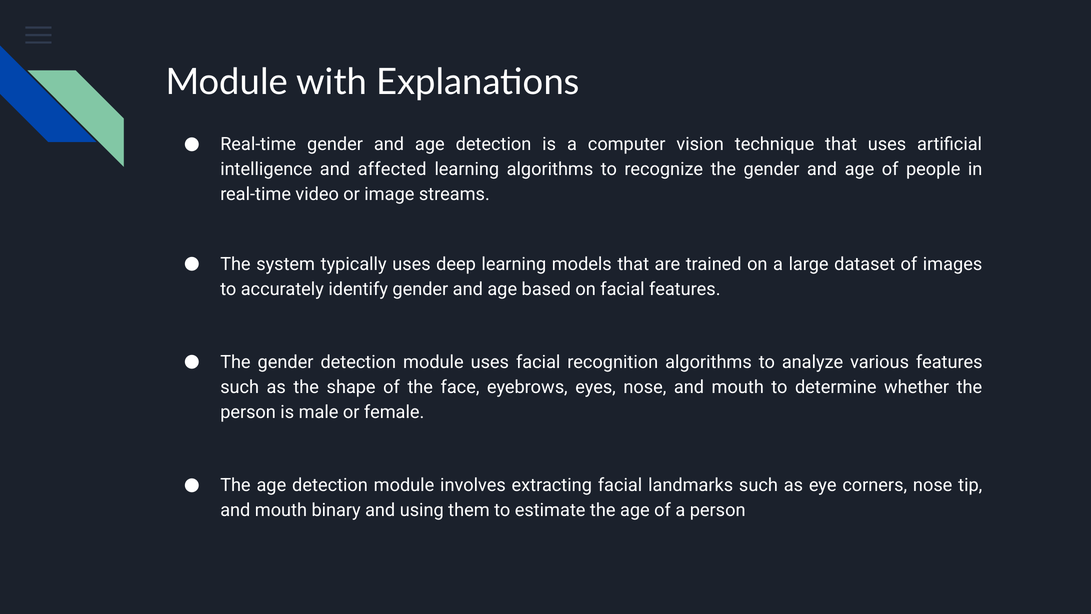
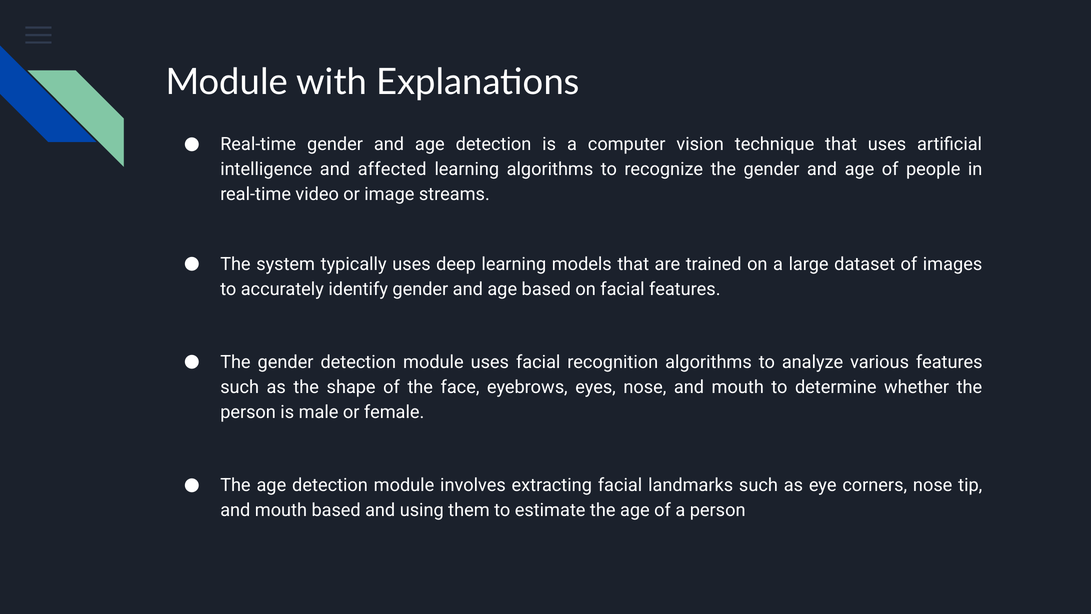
mouth binary: binary -> based (336, 510)
